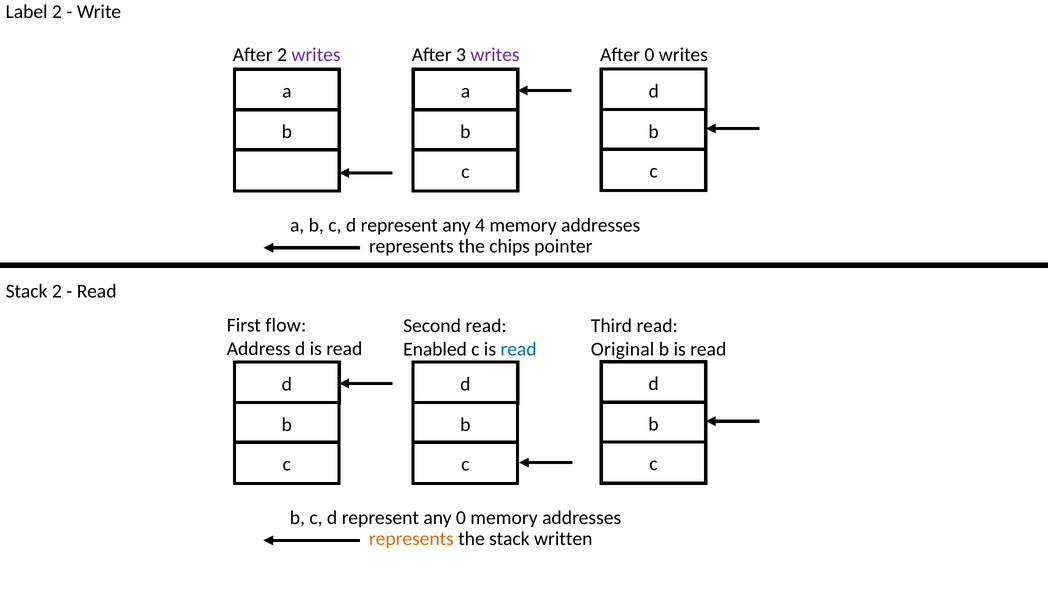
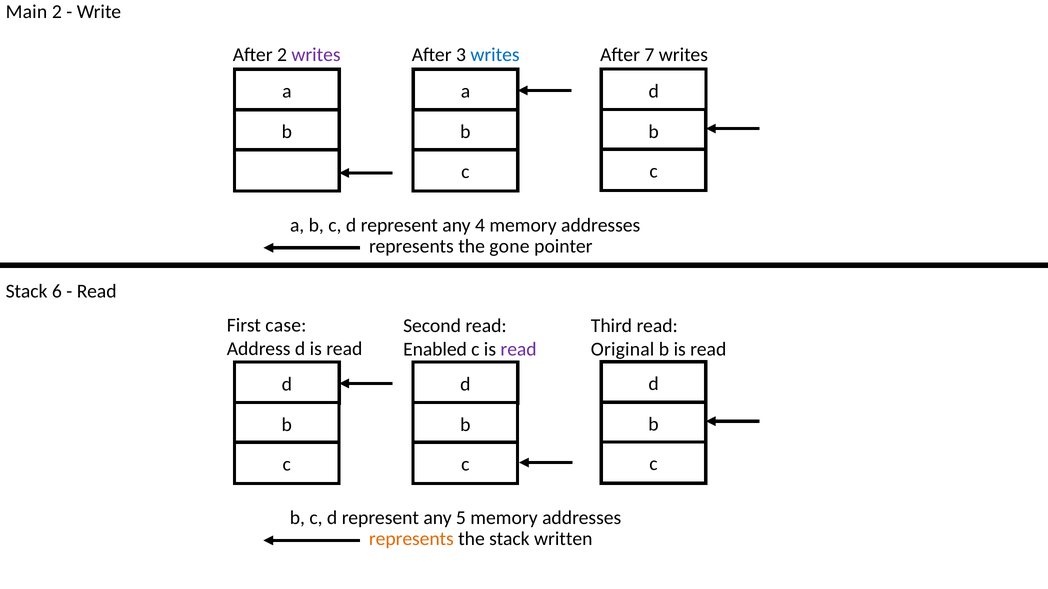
Label: Label -> Main (26, 12)
writes colour: purple -> blue (495, 55)
After 0: 0 -> 7 (649, 55)
chips: chips -> gone (509, 247)
Stack 2: 2 -> 6 (57, 291)
flow: flow -> case (286, 325)
read colour: blue -> purple (519, 350)
any 0: 0 -> 5 (461, 518)
